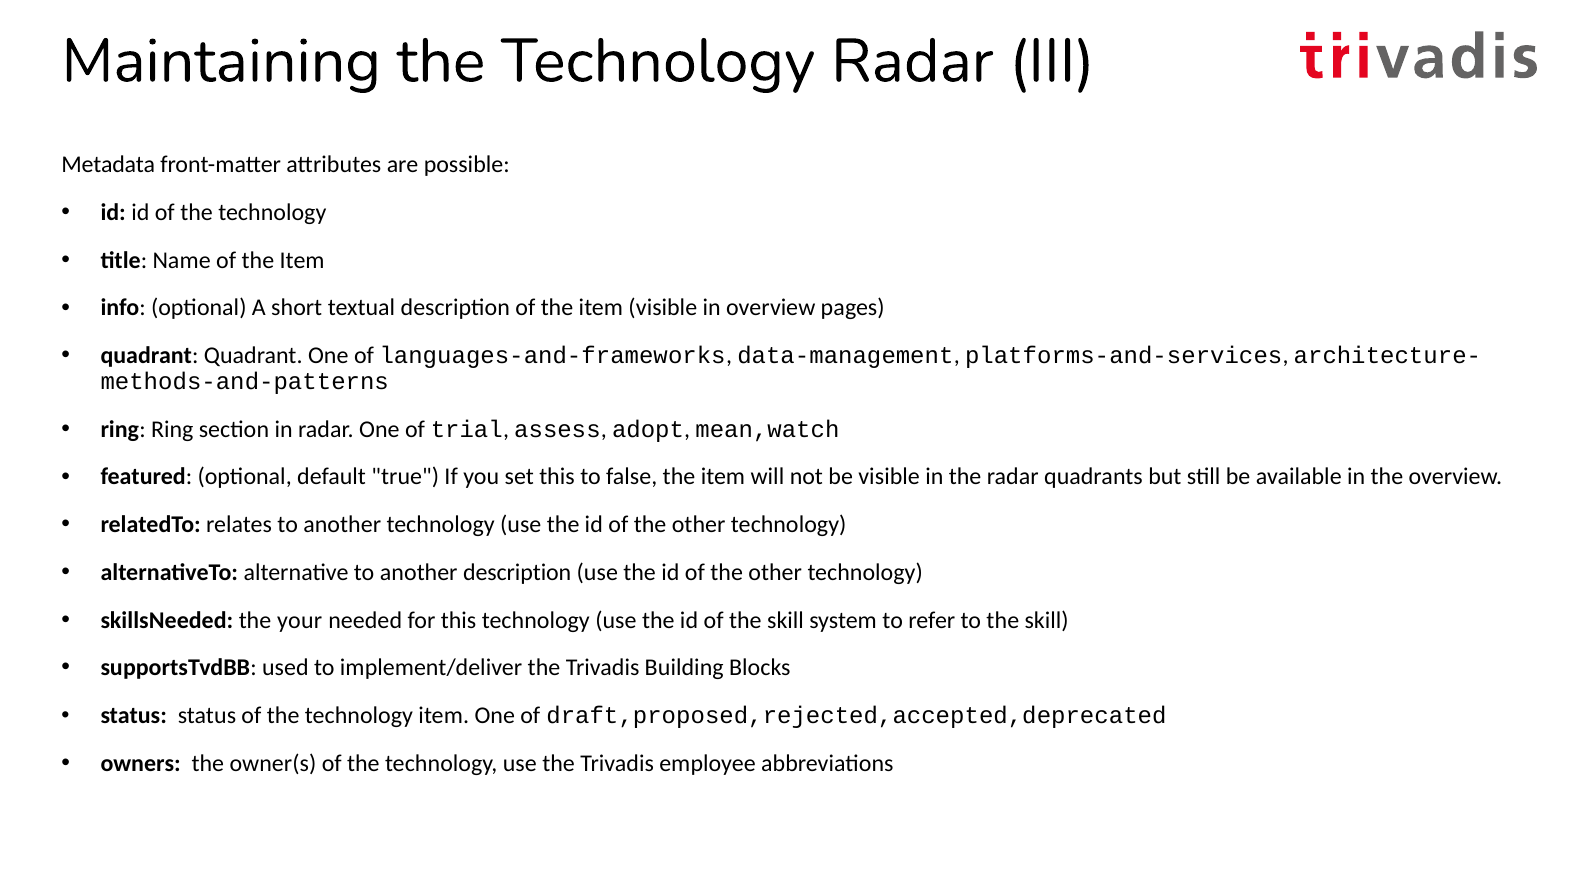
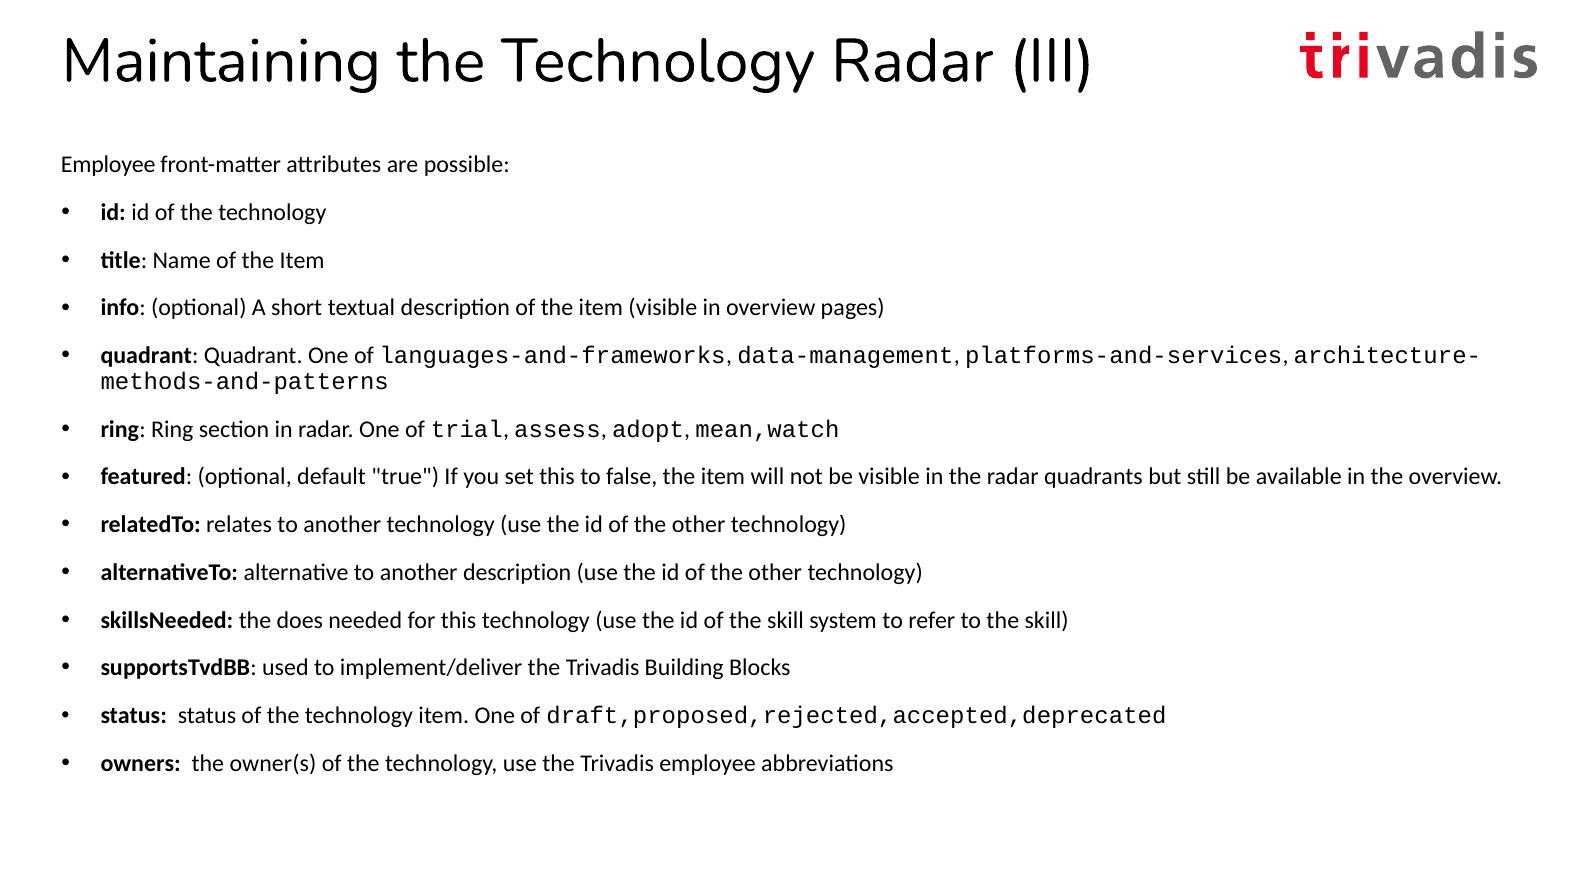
Metadata: Metadata -> Employee (108, 165)
your: your -> does (300, 620)
